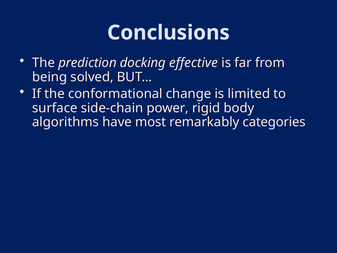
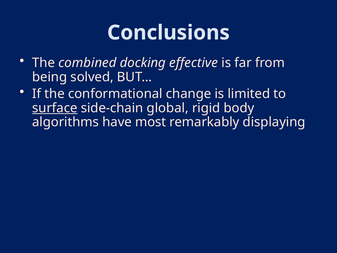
prediction: prediction -> combined (87, 63)
surface underline: none -> present (55, 108)
power: power -> global (168, 108)
categories: categories -> displaying (274, 122)
